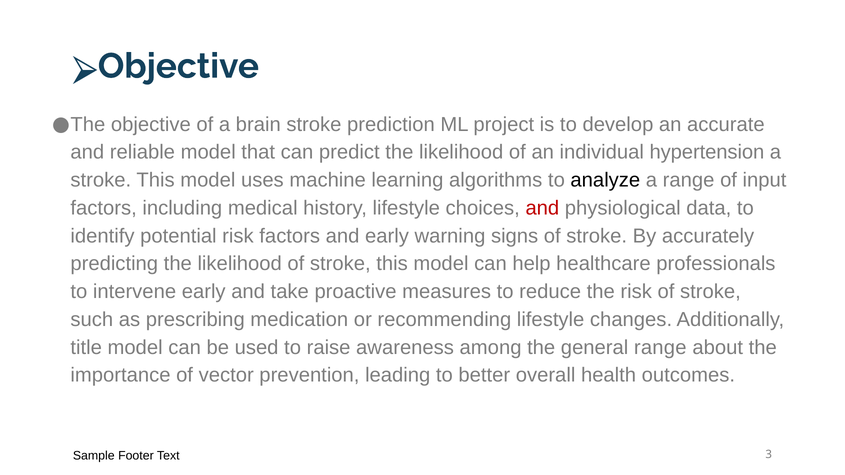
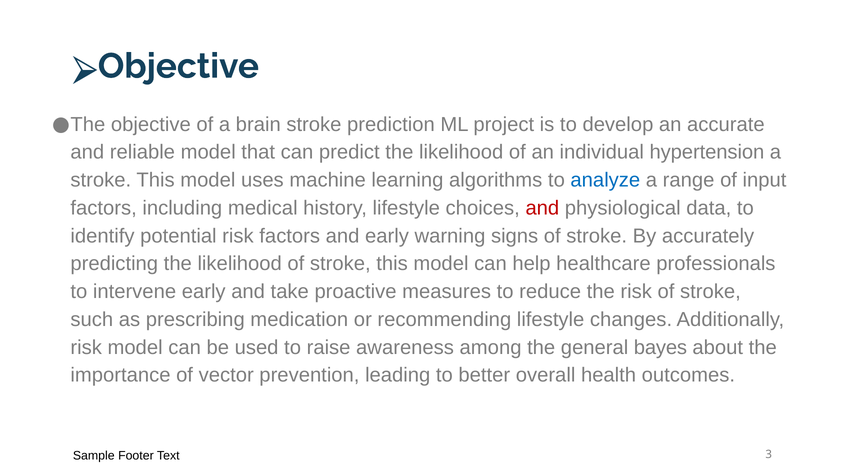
analyze colour: black -> blue (605, 180)
title: title -> risk (86, 348)
general range: range -> bayes (660, 348)
